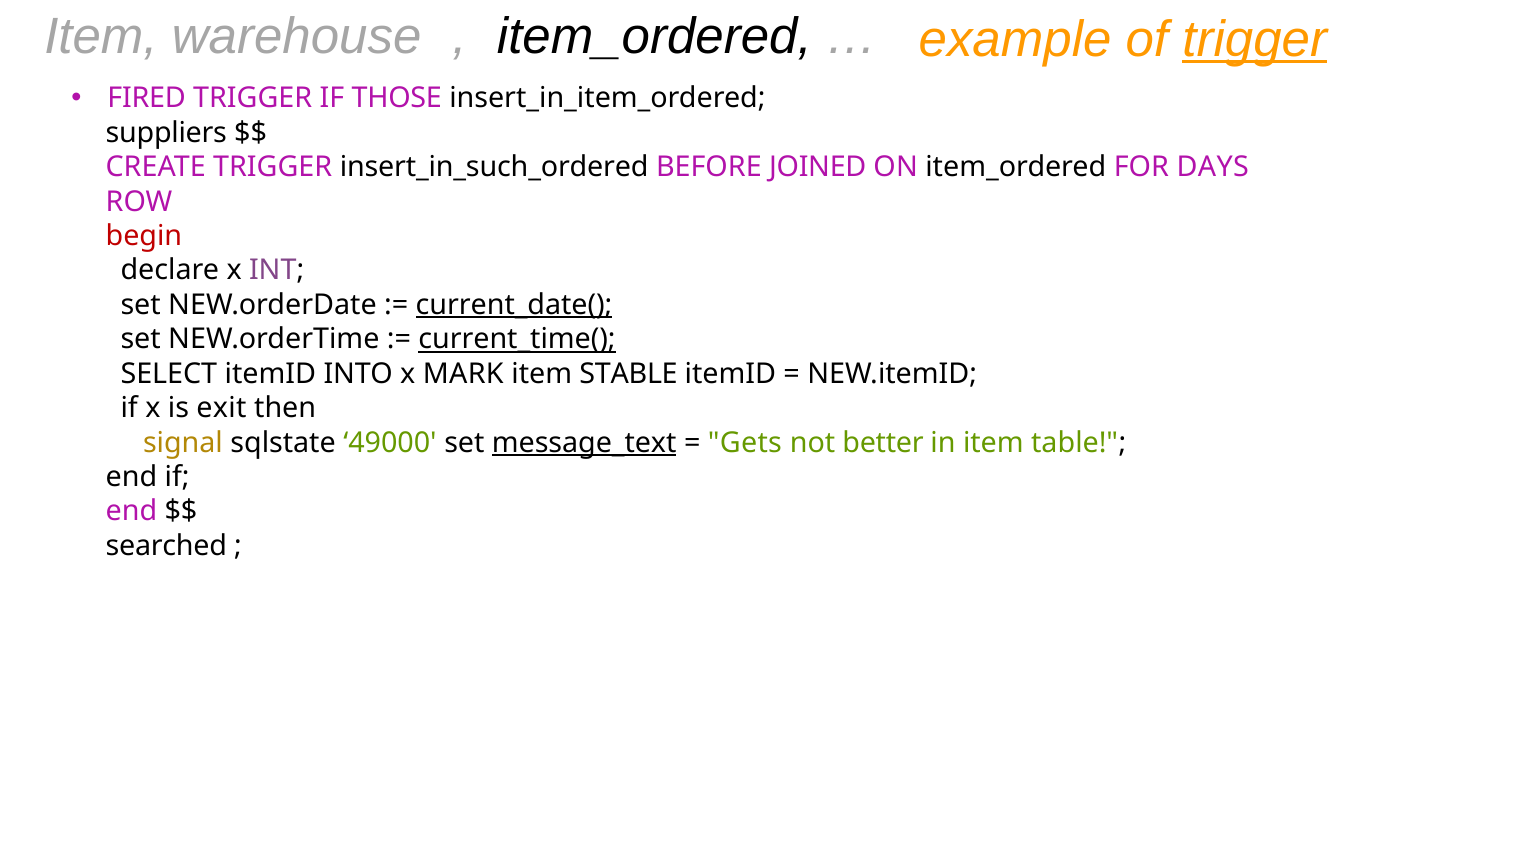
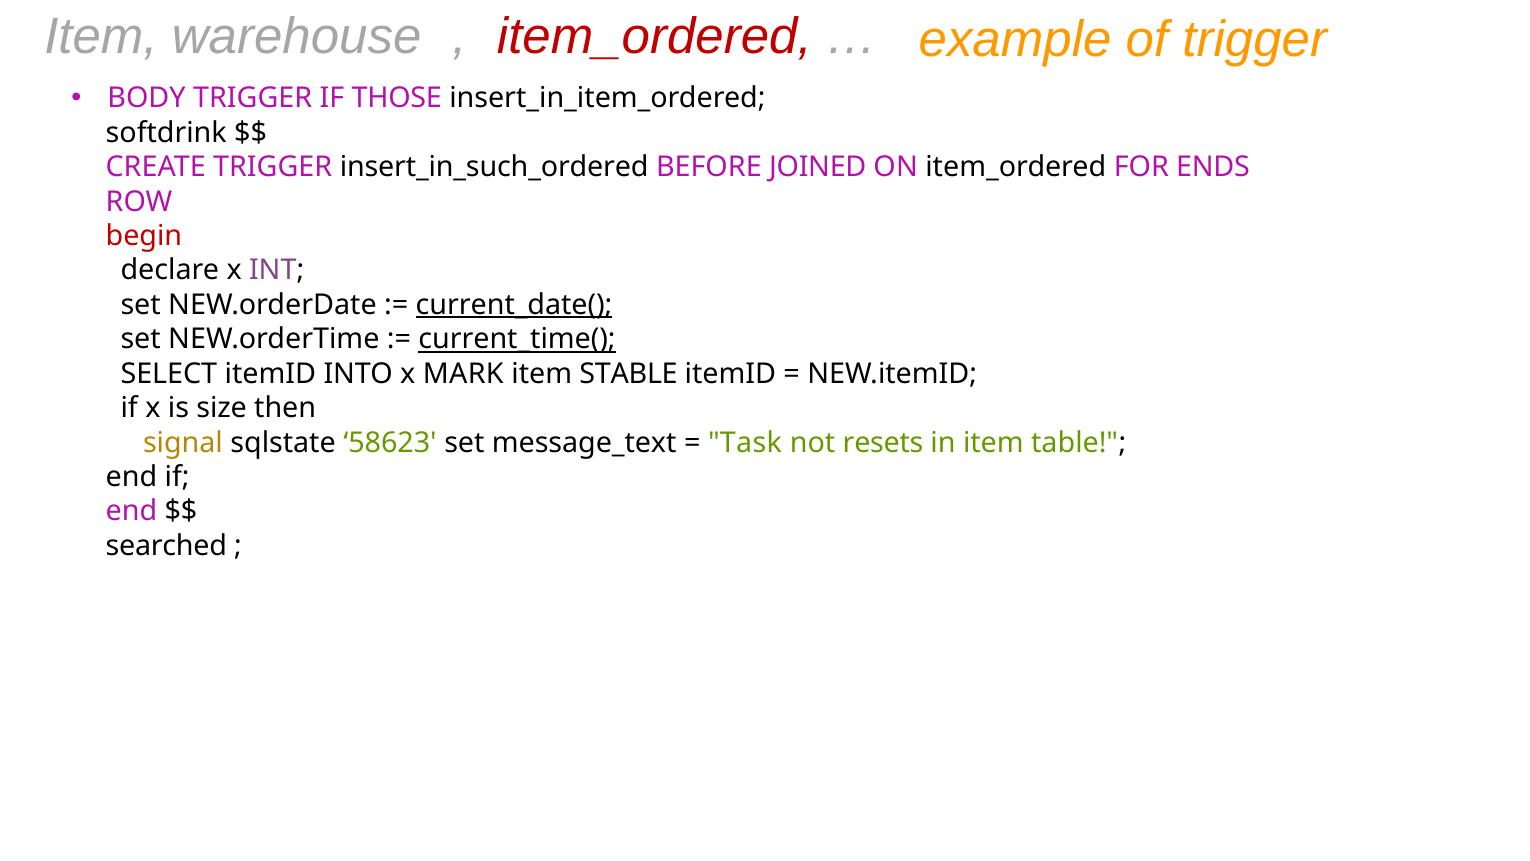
item_ordered colour: black -> red (654, 36)
trigger underline: present -> none (1255, 40)
FIRED: FIRED -> BODY (146, 98)
suppliers: suppliers -> softdrink (166, 133)
DAYS: DAYS -> ENDS (1213, 167)
exit: exit -> size (222, 408)
49000: 49000 -> 58623 (390, 442)
message_text underline: present -> none (584, 442)
Gets: Gets -> Task (745, 442)
better: better -> resets (883, 442)
